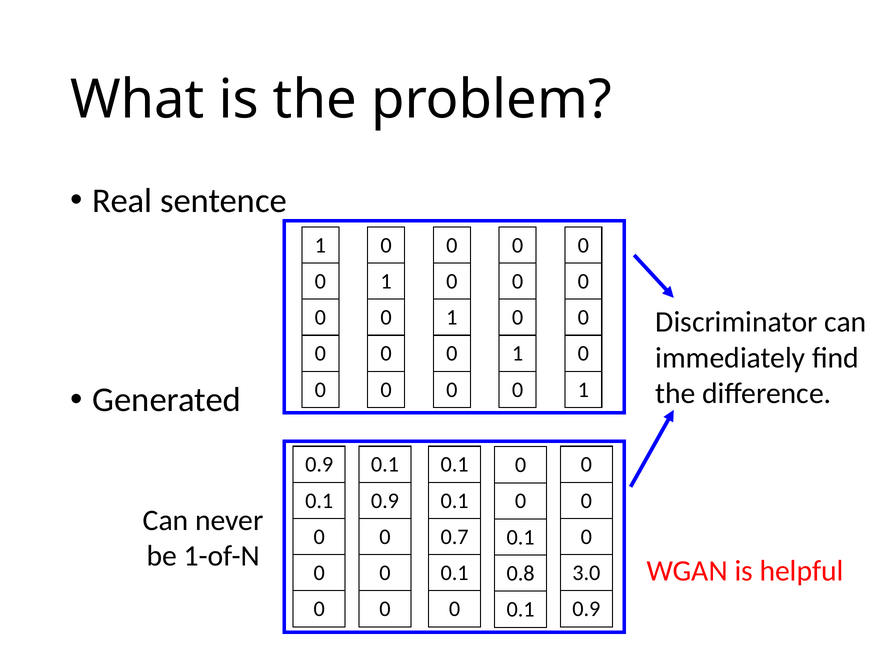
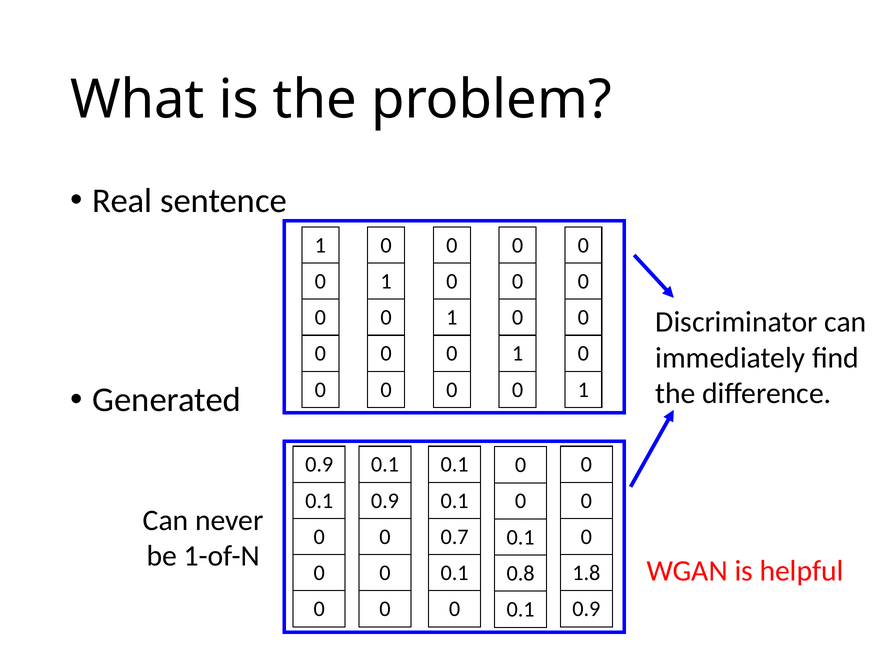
3.0: 3.0 -> 1.8 (586, 573)
